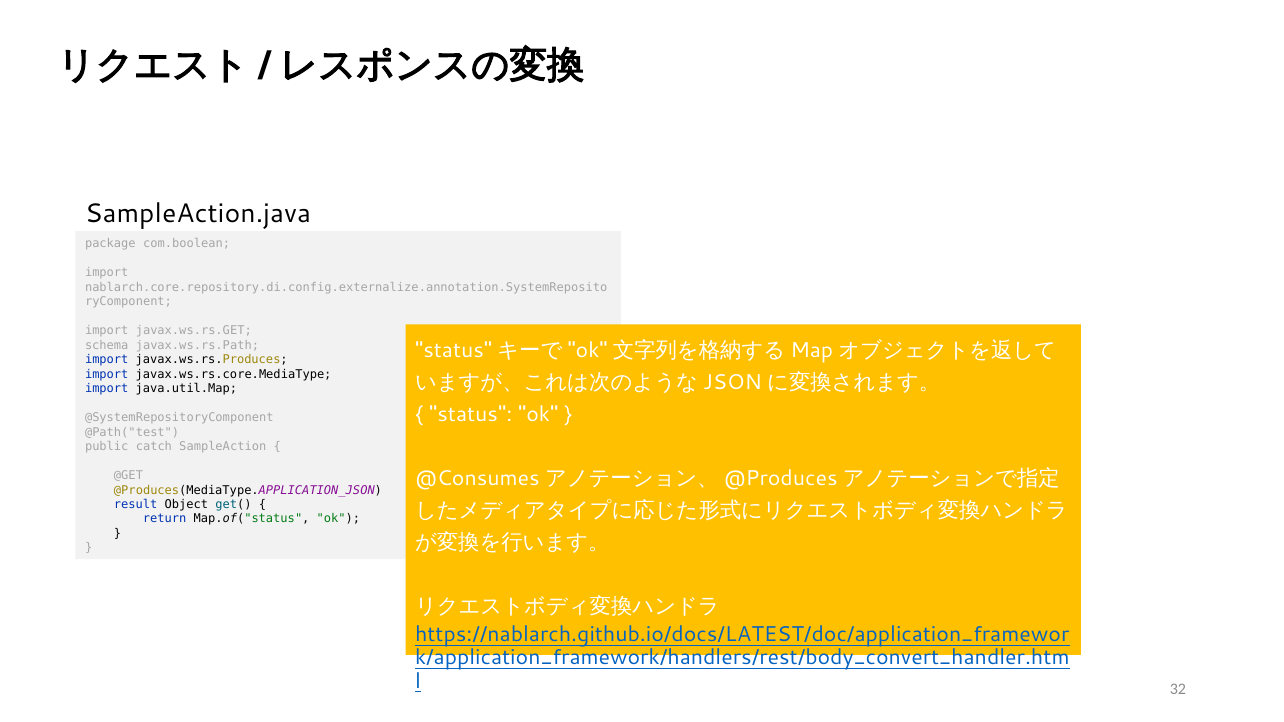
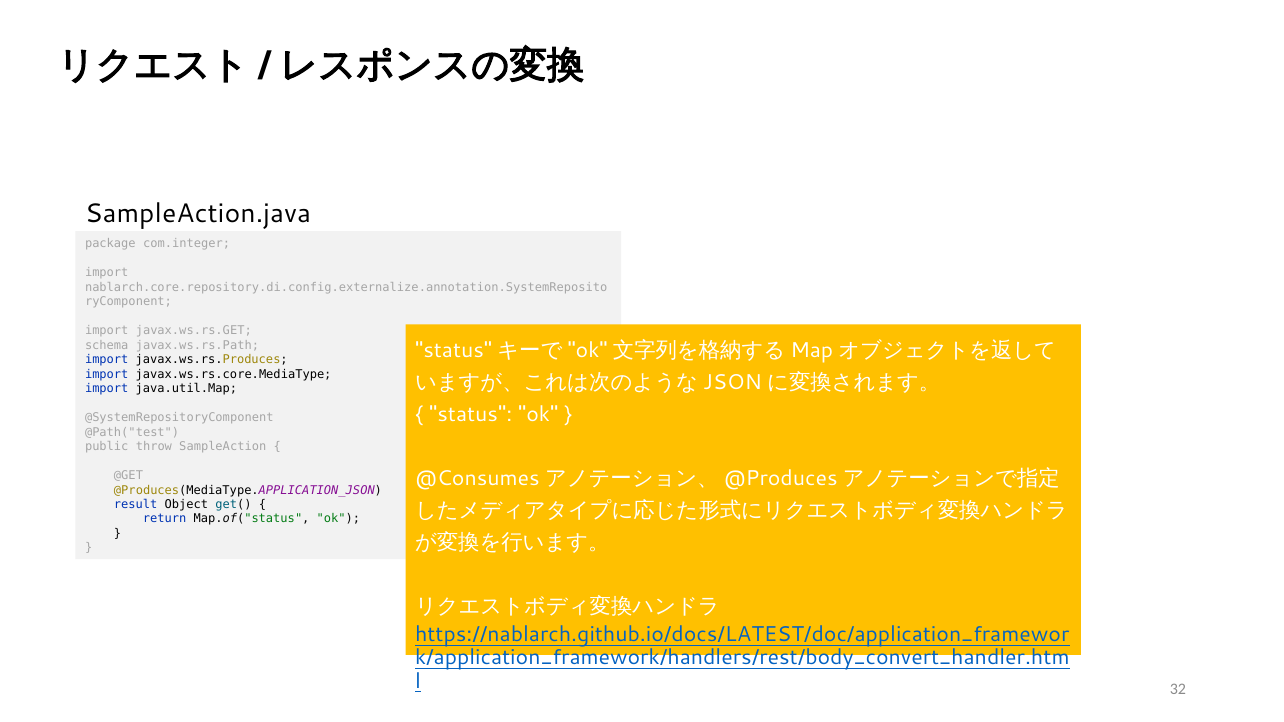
com.boolean: com.boolean -> com.integer (187, 244)
catch: catch -> throw (154, 447)
